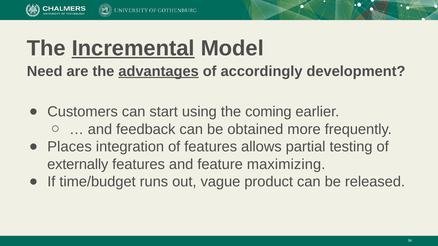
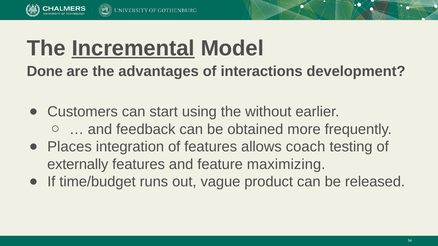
Need: Need -> Done (45, 71)
advantages underline: present -> none (159, 71)
accordingly: accordingly -> interactions (262, 71)
coming: coming -> without (268, 112)
partial: partial -> coach (306, 147)
